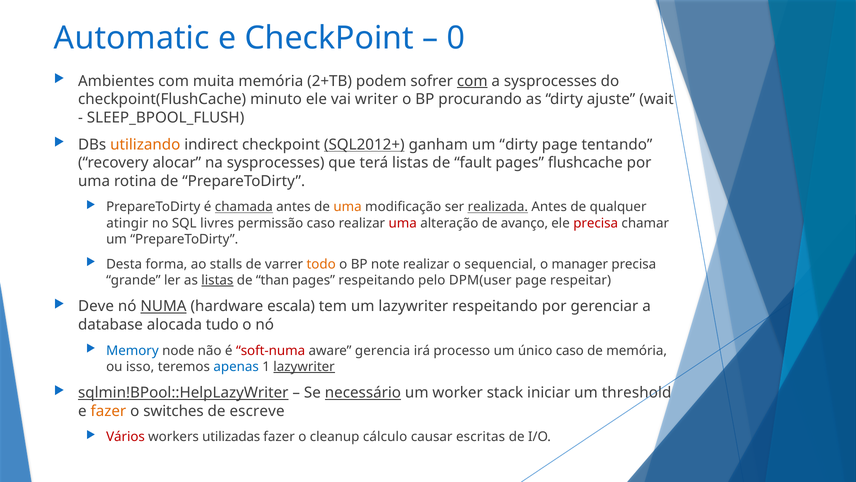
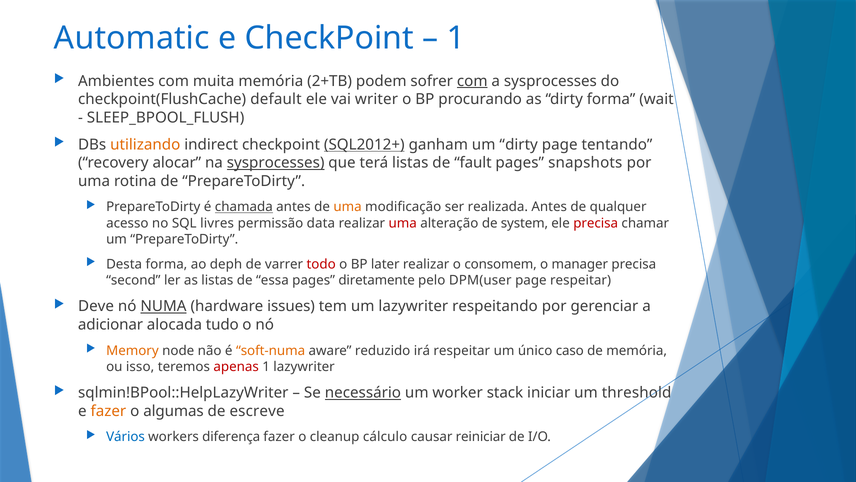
0: 0 -> 1 (456, 38)
minuto: minuto -> default (276, 99)
dirty ajuste: ajuste -> forma (611, 99)
sysprocesses underline: none -> present (276, 163)
flushcache: flushcache -> snapshots (585, 163)
realizada underline: present -> none (498, 207)
atingir: atingir -> acesso (127, 223)
permissão caso: caso -> data (321, 223)
avanço: avanço -> system (524, 223)
stalls: stalls -> deph (226, 264)
todo colour: orange -> red (321, 264)
note: note -> later (385, 264)
sequencial: sequencial -> consomem (501, 264)
grande: grande -> second (133, 280)
listas underline: present -> none (217, 280)
than: than -> essa (272, 280)
pages respeitando: respeitando -> diretamente (377, 280)
escala: escala -> issues (291, 306)
database: database -> adicionar (111, 324)
Memory colour: blue -> orange (132, 350)
soft-numa colour: red -> orange (271, 350)
gerencia: gerencia -> reduzido (383, 350)
irá processo: processo -> respeitar (462, 350)
apenas colour: blue -> red (236, 366)
lazywriter underline: present -> none (304, 366)
sqlmin!BPool::HelpLazyWriter underline: present -> none (183, 393)
switches: switches -> algumas (173, 411)
Vários colour: red -> blue (125, 437)
utilizadas: utilizadas -> diferença (231, 437)
escritas: escritas -> reiniciar (481, 437)
